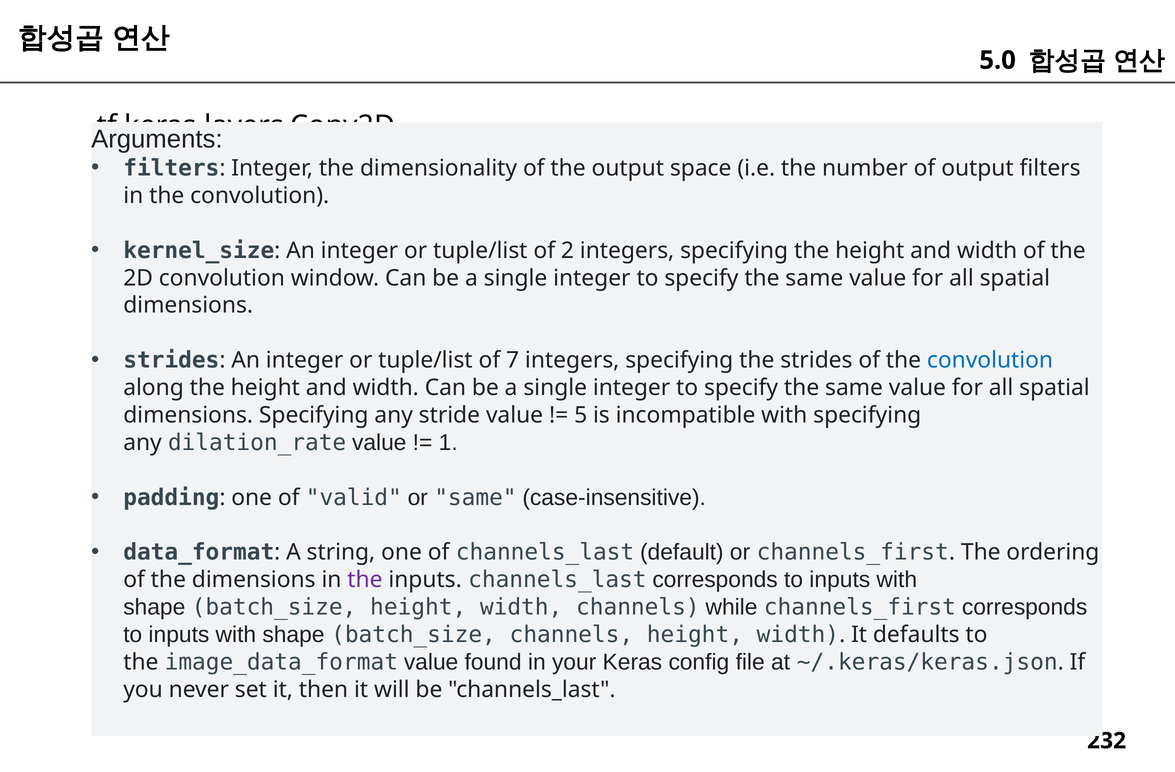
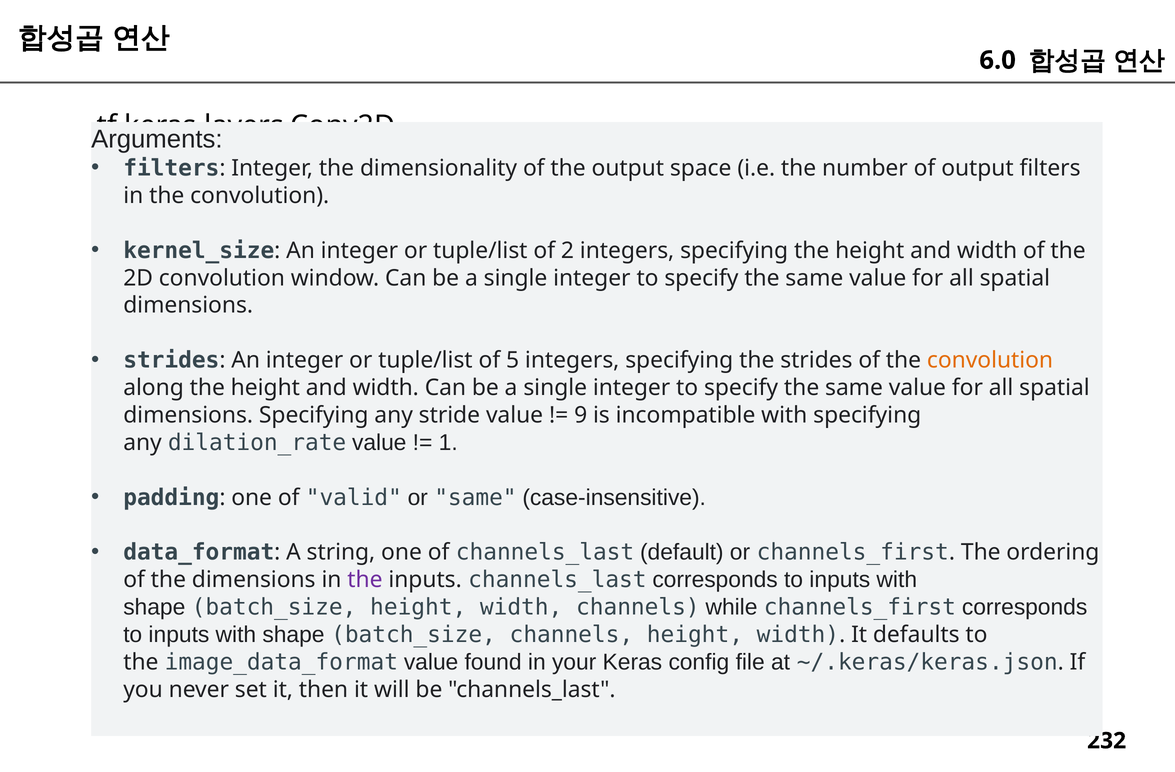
5.0: 5.0 -> 6.0 (998, 60)
7: 7 -> 5 (513, 360)
convolution colour: blue -> orange (990, 360)
5: 5 -> 9 (581, 415)
